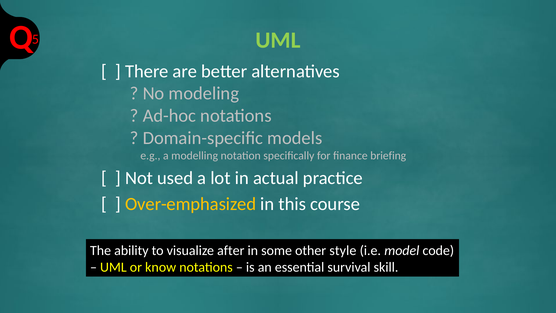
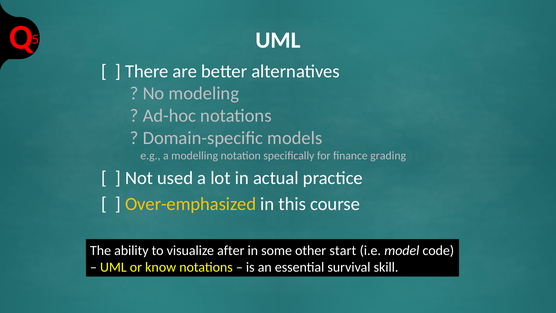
UML colour: light green -> white (278, 40)
briefing: briefing -> grading (388, 156)
style: style -> start (343, 250)
